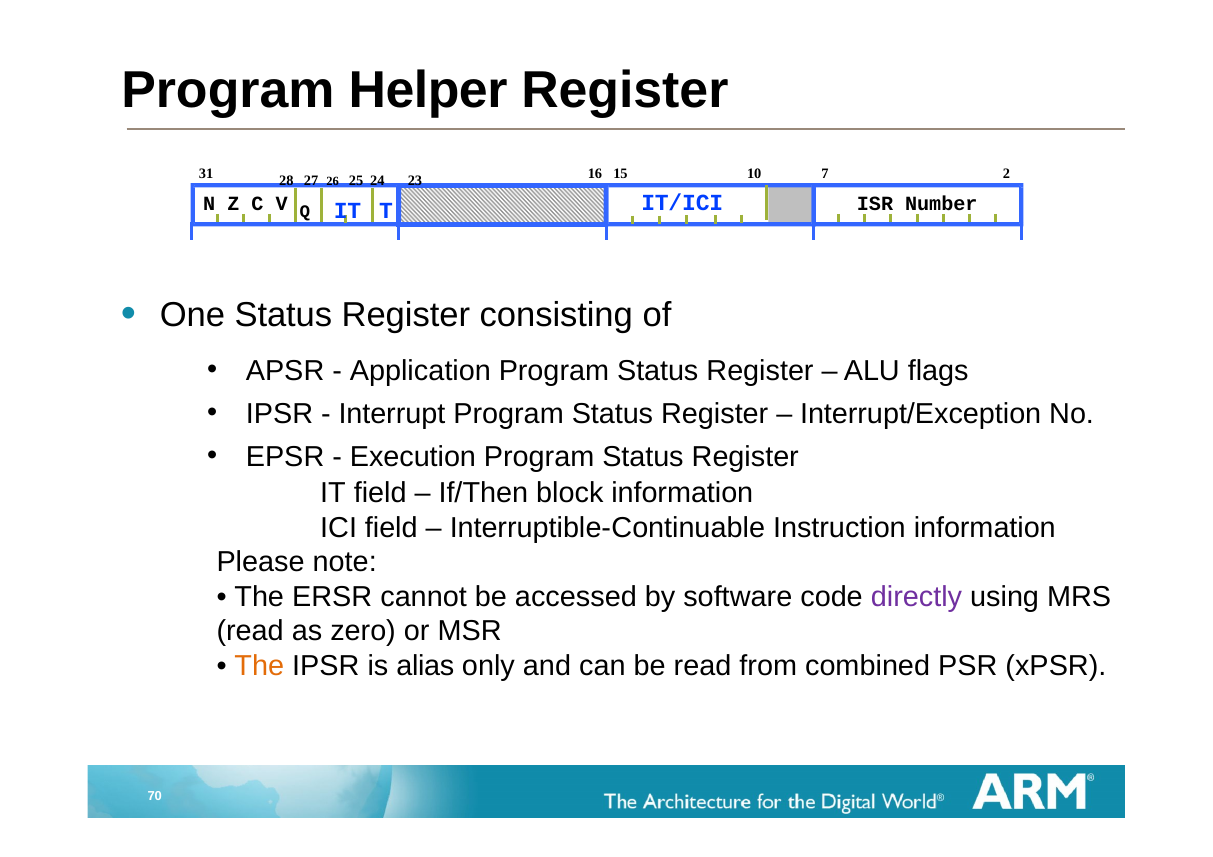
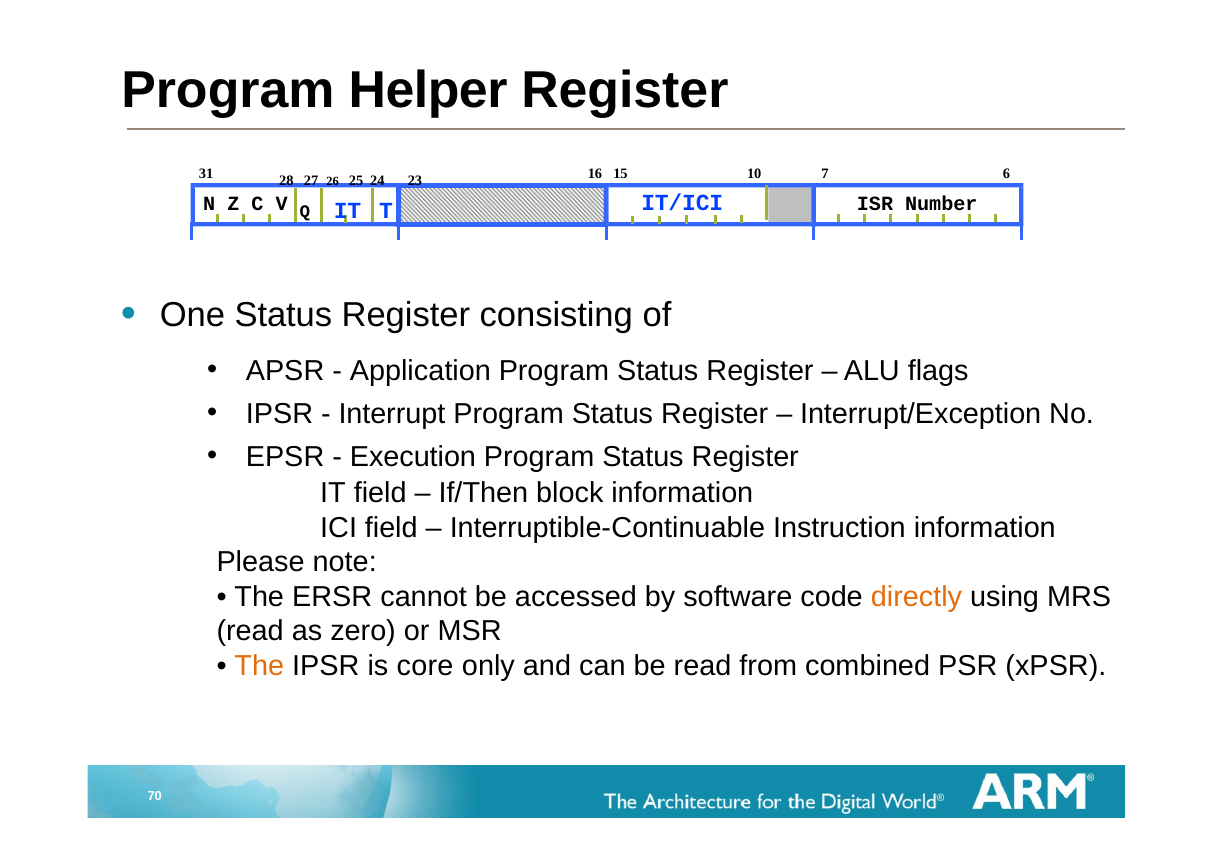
2: 2 -> 6 (1006, 174)
directly colour: purple -> orange (917, 597)
alias: alias -> core (425, 666)
